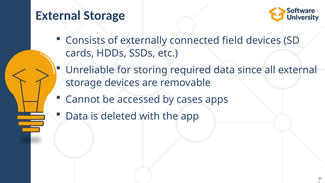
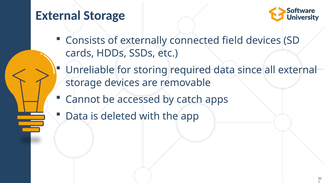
cases: cases -> catch (190, 99)
